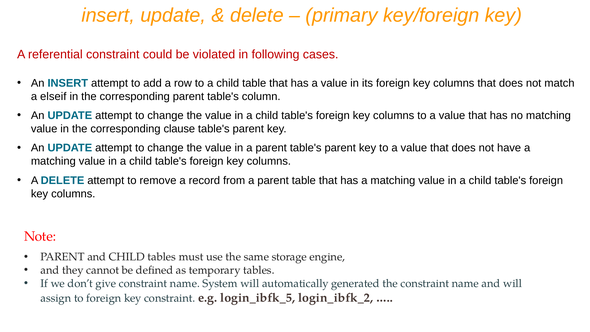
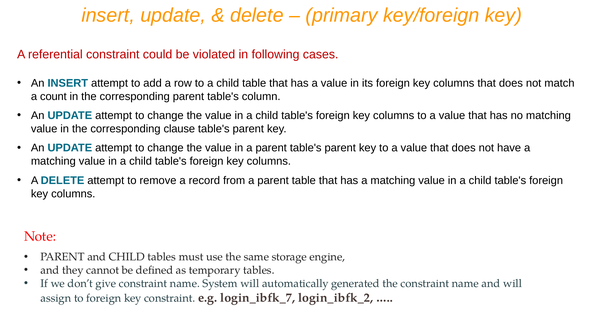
elseif: elseif -> count (53, 96)
login_ibfk_5: login_ibfk_5 -> login_ibfk_7 (258, 298)
